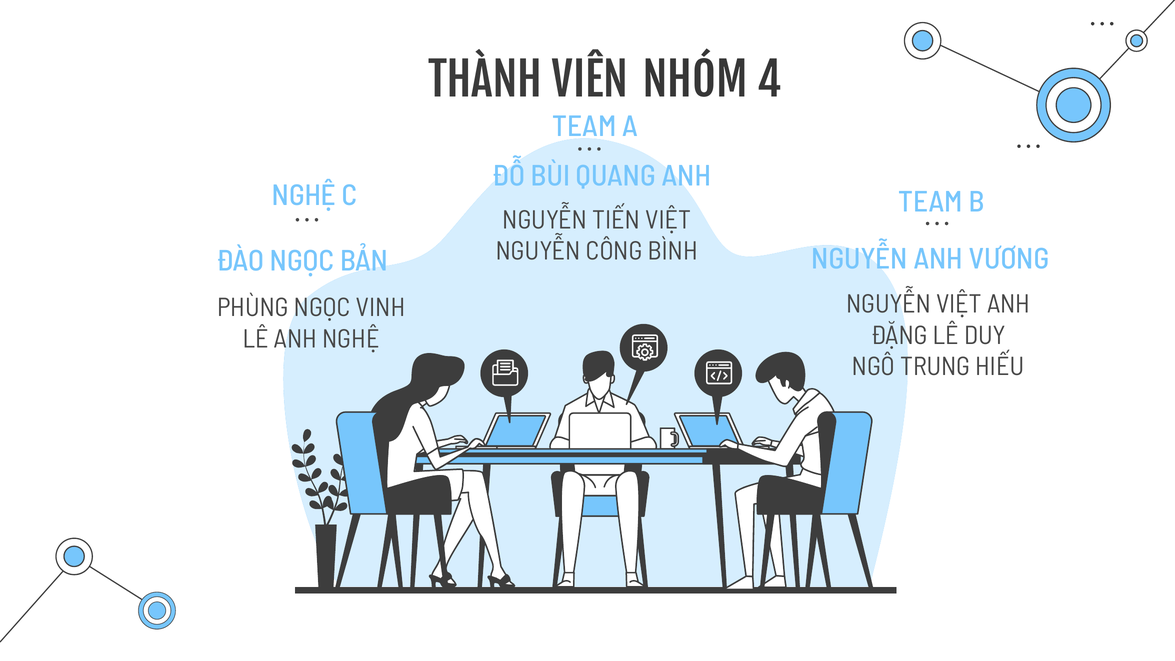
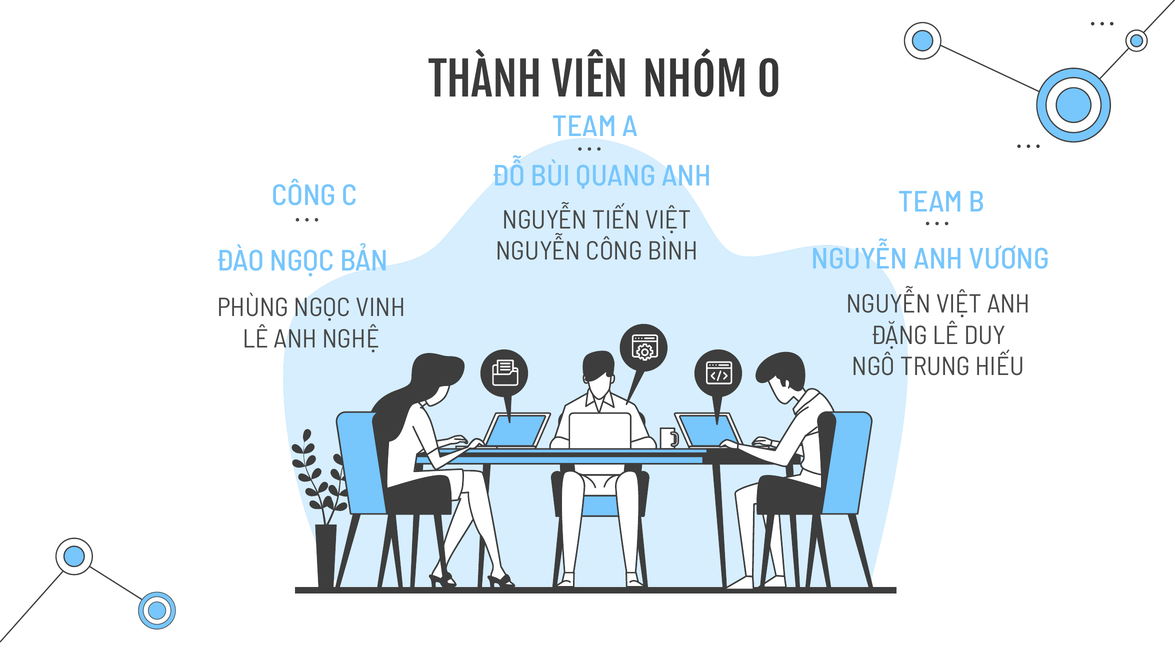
4: 4 -> 0 (769, 82)
NGHỆ: NGHỆ -> CÔNG (304, 196)
